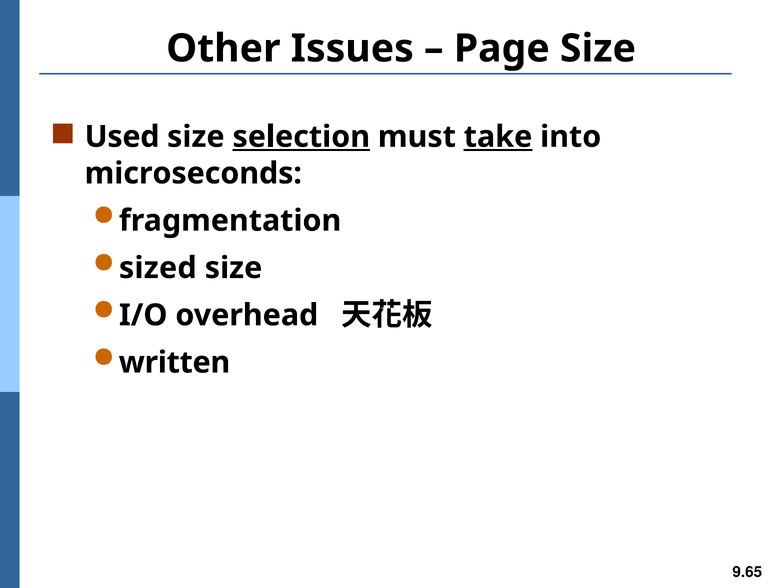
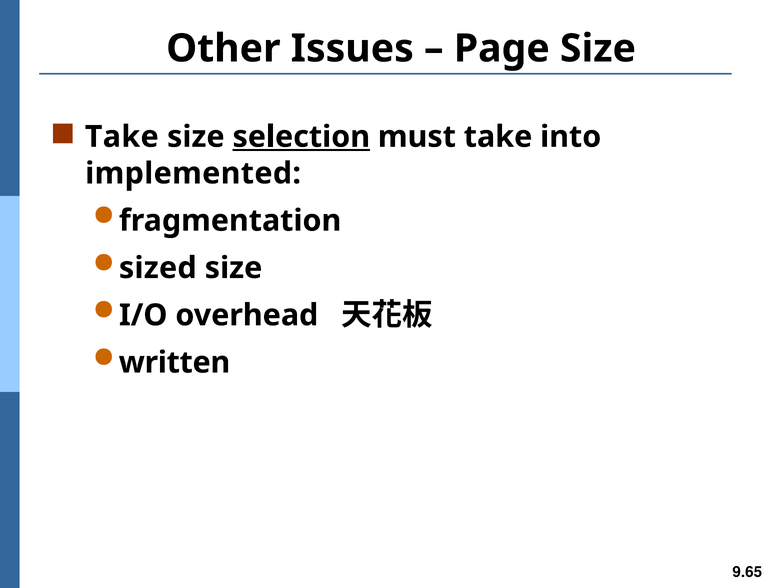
Used: Used -> Take (122, 137)
take underline: present -> none (498, 137)
microseconds: microseconds -> implemented (193, 173)
